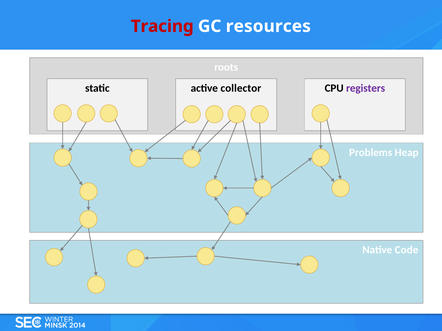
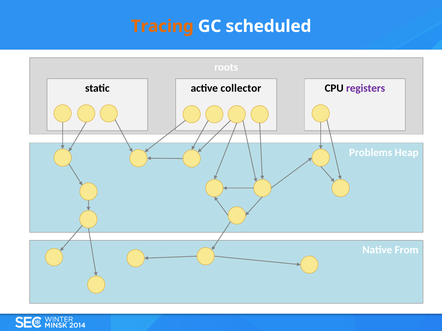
Tracing colour: red -> orange (162, 26)
resources: resources -> scheduled (268, 26)
Code: Code -> From (407, 250)
